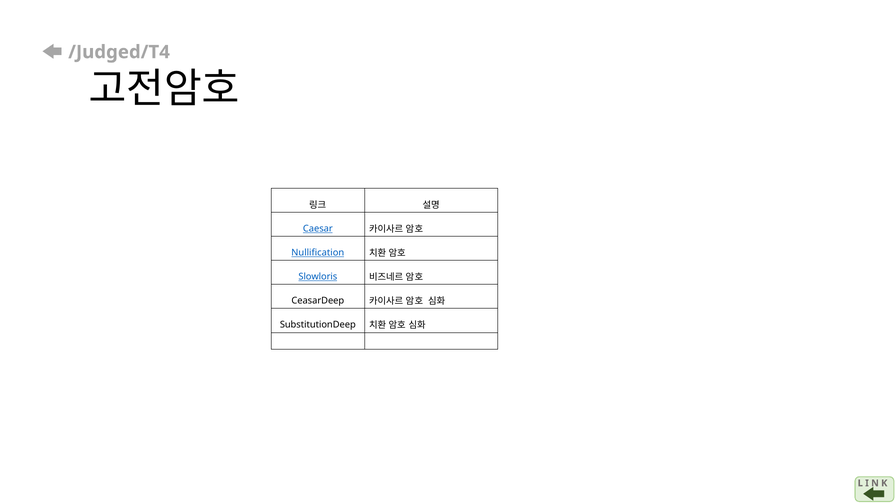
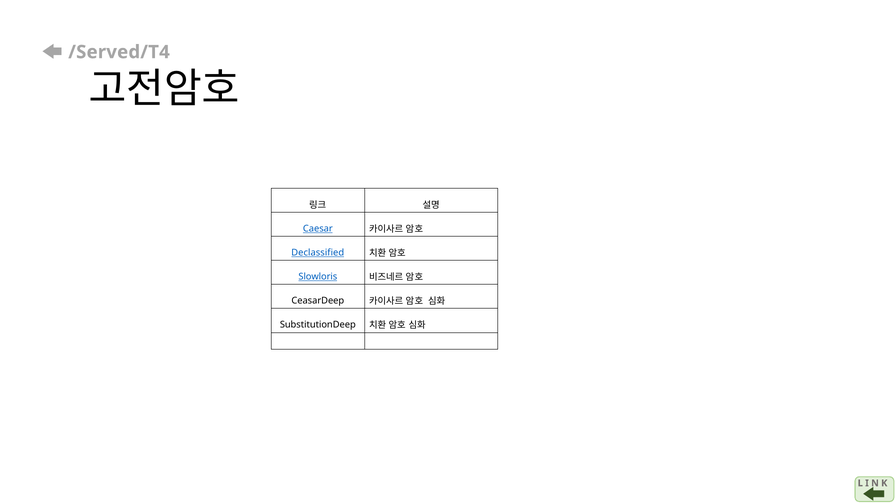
/Judged/T4: /Judged/T4 -> /Served/T4 (119, 52)
Nullification: Nullification -> Declassified (318, 253)
